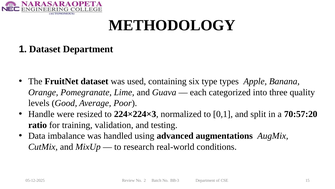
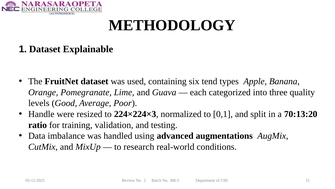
Dataset Department: Department -> Explainable (88, 49)
type: type -> tend (210, 81)
70:57:20: 70:57:20 -> 70:13:20 (301, 114)
